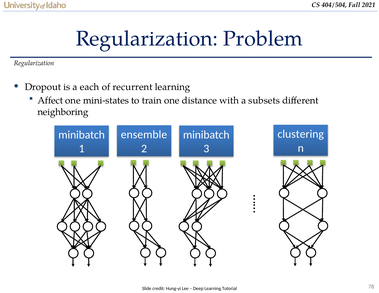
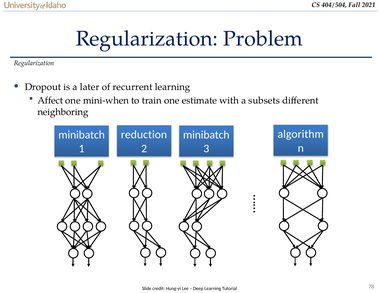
each: each -> later (90, 87)
mini-states: mini-states -> mini-when (106, 100)
distance: distance -> estimate (199, 100)
clustering: clustering -> algorithm (301, 134)
ensemble: ensemble -> reduction (144, 135)
